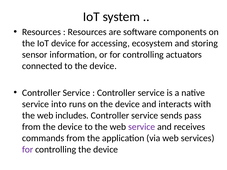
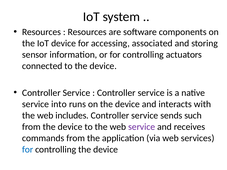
ecosystem: ecosystem -> associated (152, 43)
pass: pass -> such (193, 116)
for colour: purple -> blue (28, 150)
